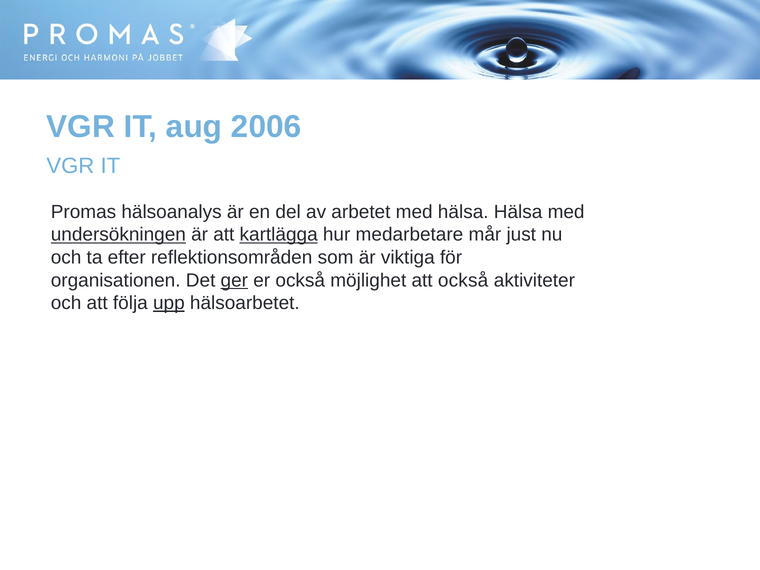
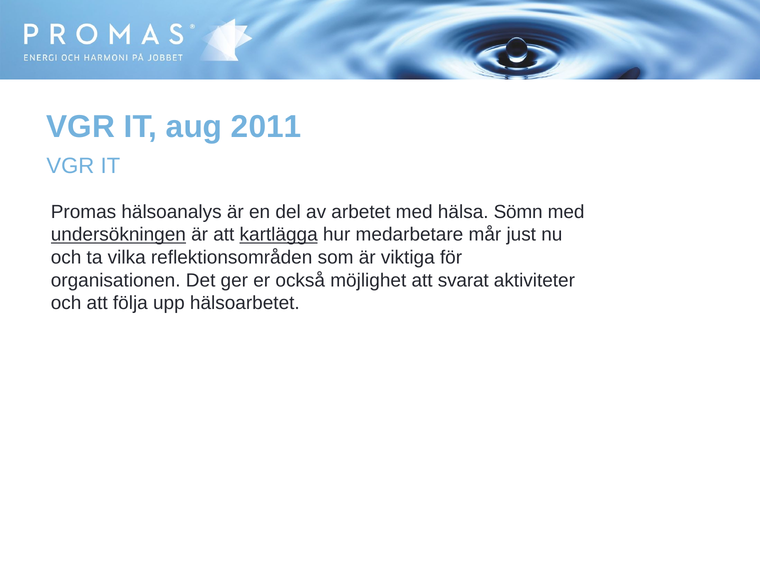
2006: 2006 -> 2011 (266, 127)
hälsa Hälsa: Hälsa -> Sömn (518, 212)
efter: efter -> vilka (127, 257)
ger underline: present -> none (234, 280)
att också: också -> svarat (463, 280)
upp underline: present -> none (169, 303)
